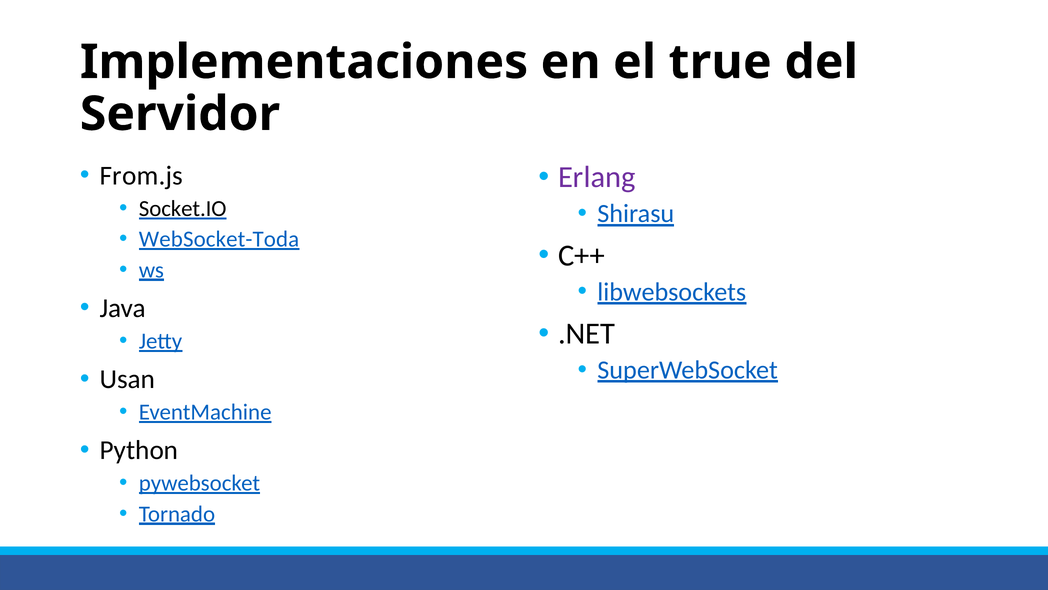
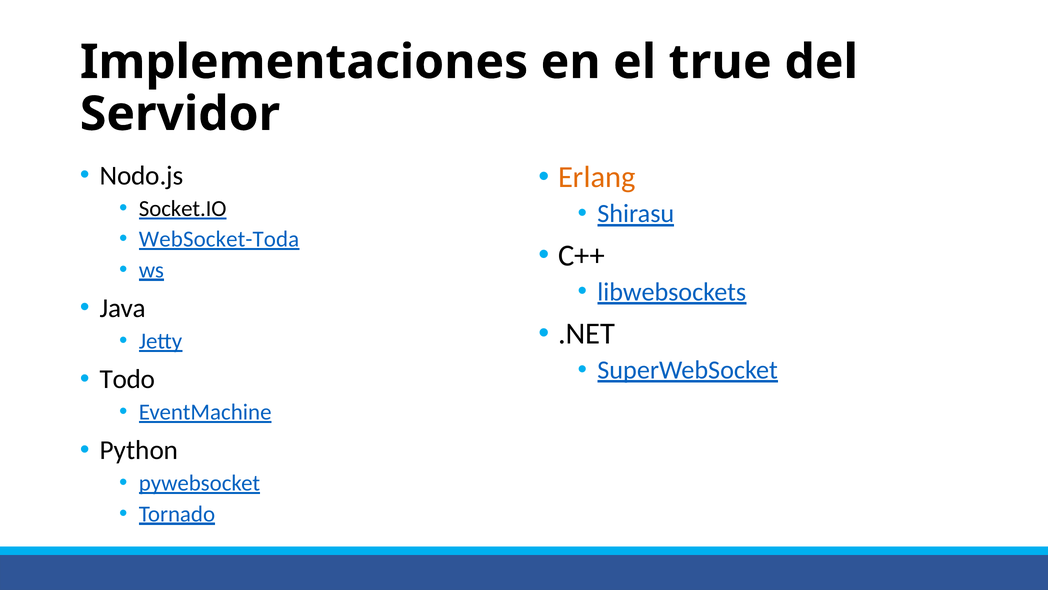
From.js: From.js -> Nodo.js (142, 175)
Erlang colour: purple -> orange (597, 177)
Usan: Usan -> Todo (127, 379)
